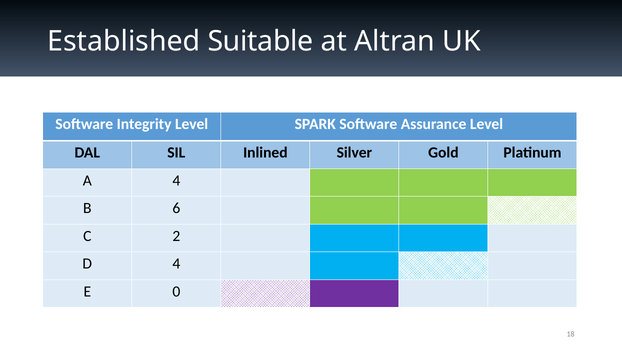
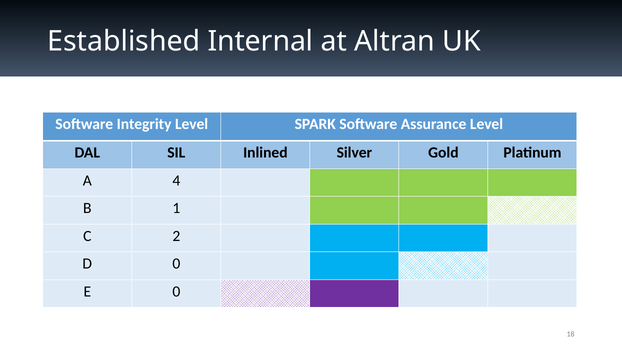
Suitable: Suitable -> Internal (260, 41)
6: 6 -> 1 (176, 208)
D 4: 4 -> 0 (176, 264)
